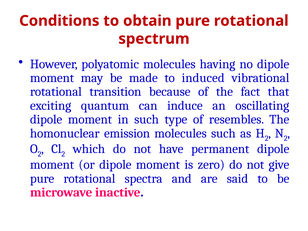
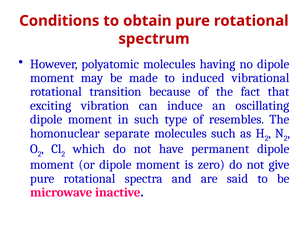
quantum: quantum -> vibration (105, 106)
emission: emission -> separate (127, 133)
